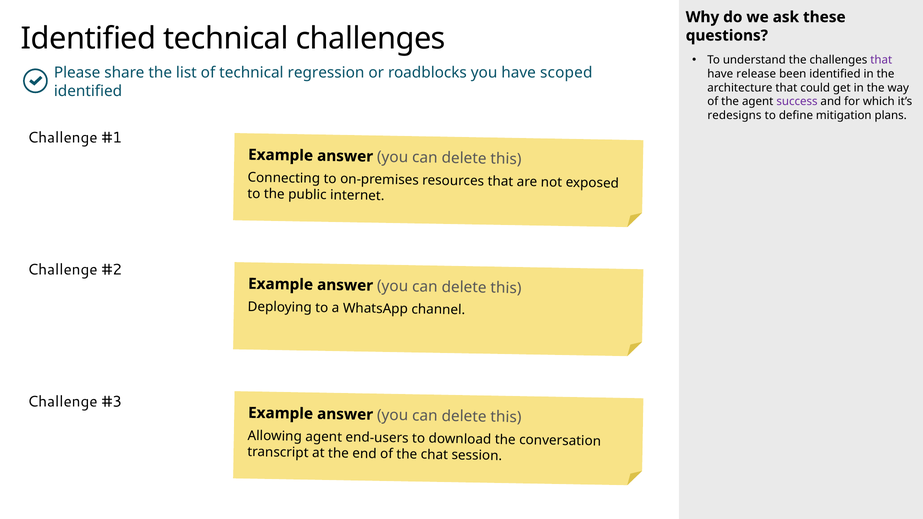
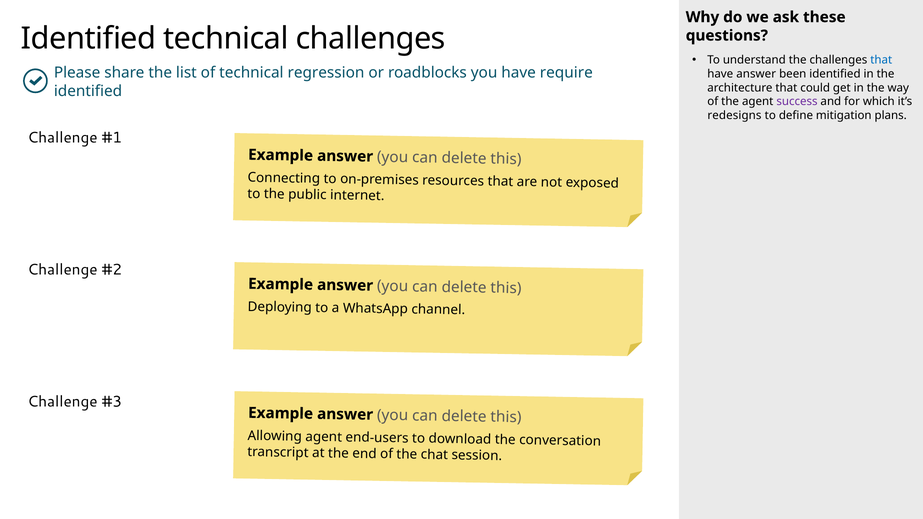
that colour: purple -> blue (881, 60)
scoped: scoped -> require (566, 73)
have release: release -> answer (756, 74)
